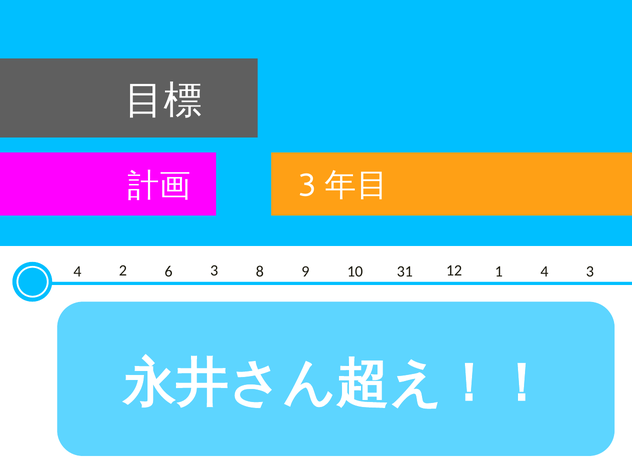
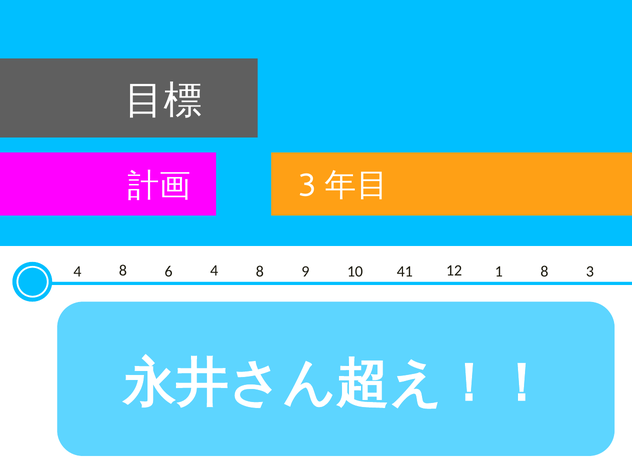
2: 2 -> 8 (123, 271)
6 3: 3 -> 4 (214, 271)
31: 31 -> 41 (405, 272)
12 4: 4 -> 8 (544, 272)
